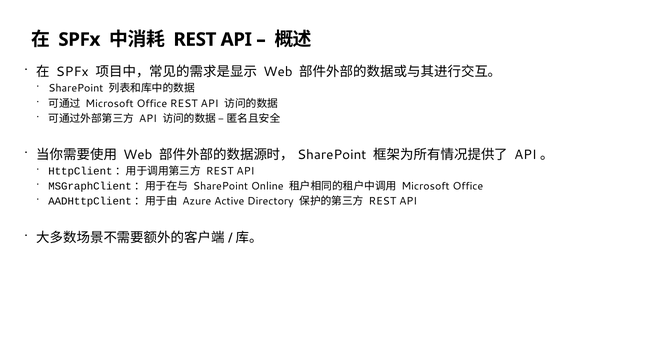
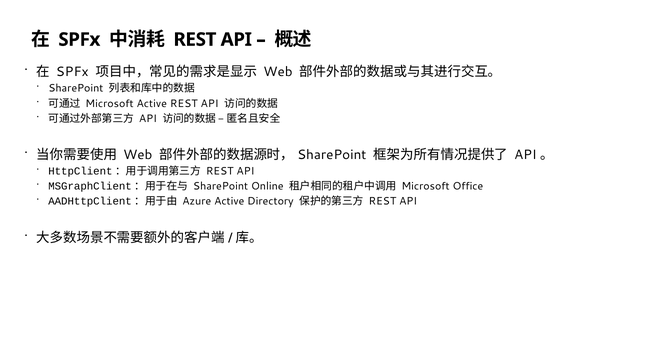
Office: Office -> Active (152, 103)
